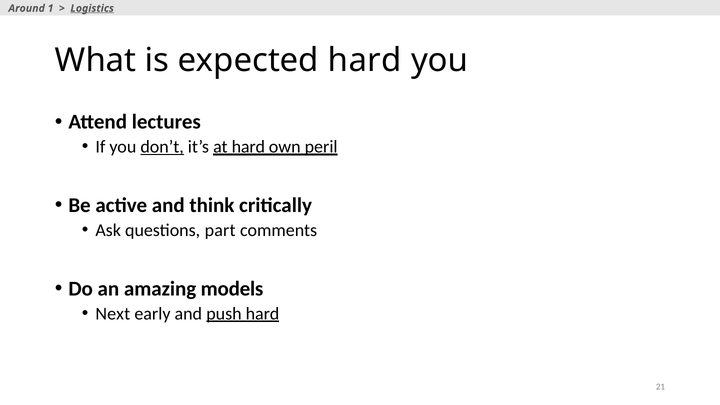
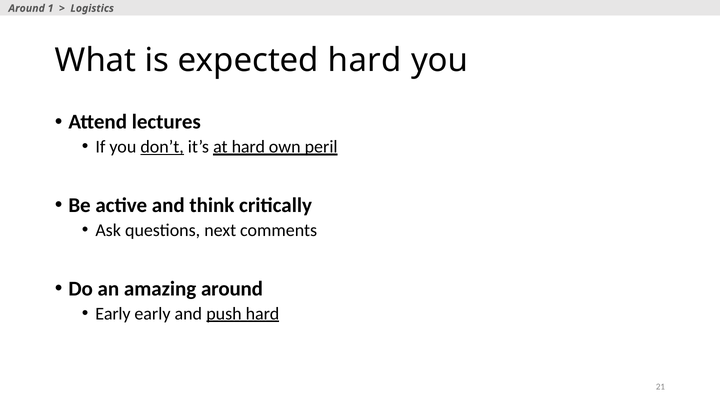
Logistics underline: present -> none (92, 8)
part: part -> next (220, 230)
amazing models: models -> around (232, 289)
Next: Next -> Early (113, 314)
